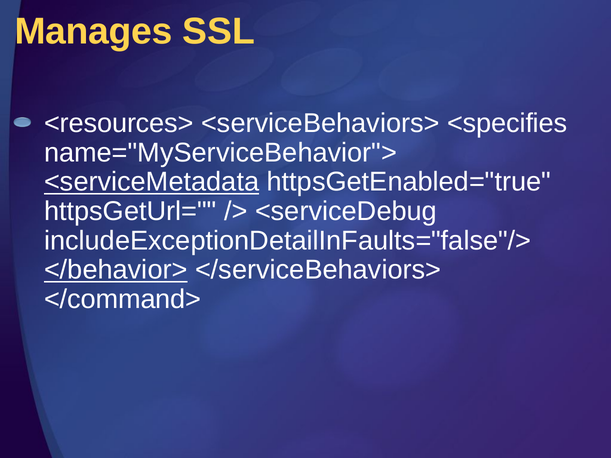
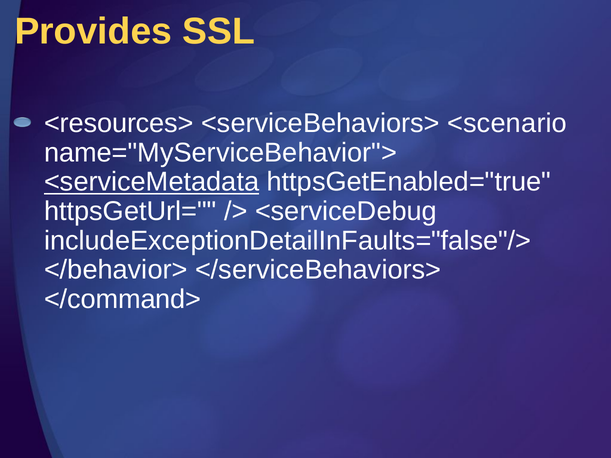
Manages: Manages -> Provides (93, 31)
<specifies: <specifies -> <scenario (507, 123)
</behavior> underline: present -> none (116, 270)
